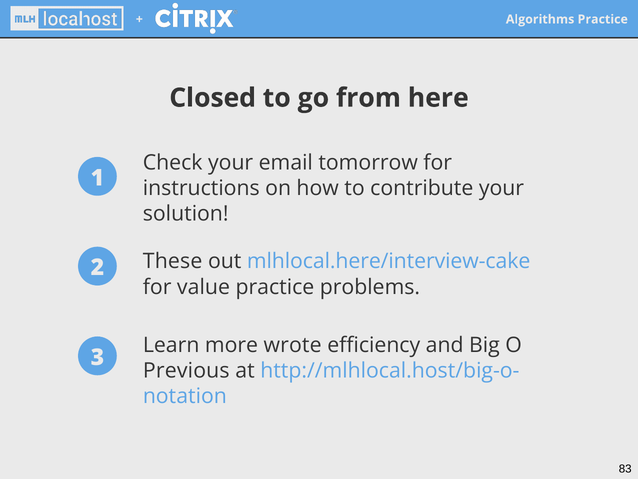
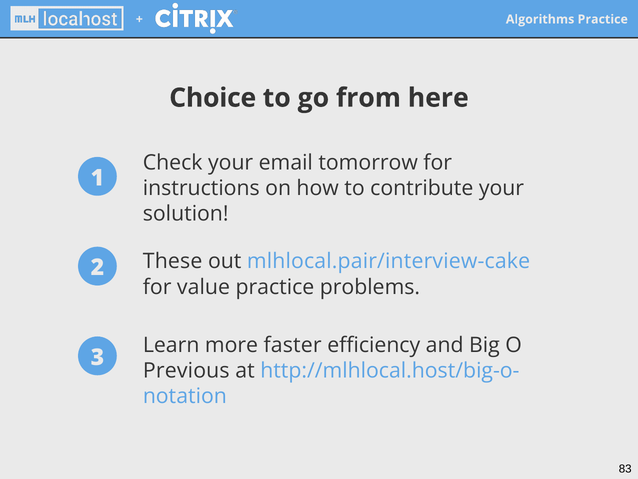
Closed: Closed -> Choice (213, 98)
mlhlocal.here/interview-cake: mlhlocal.here/interview-cake -> mlhlocal.pair/interview-cake (389, 261)
wrote: wrote -> faster (293, 345)
